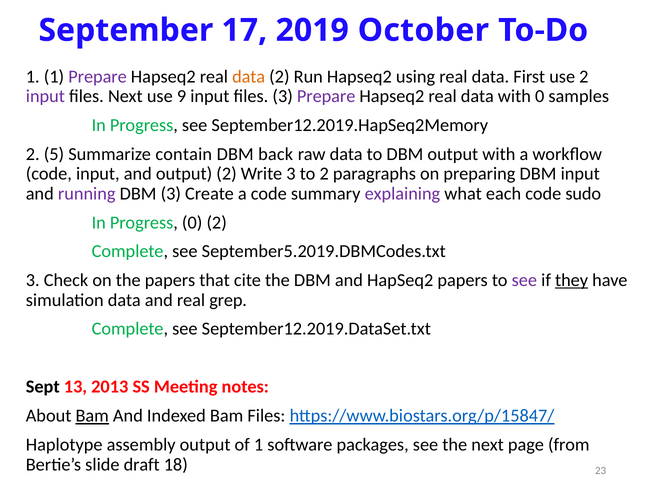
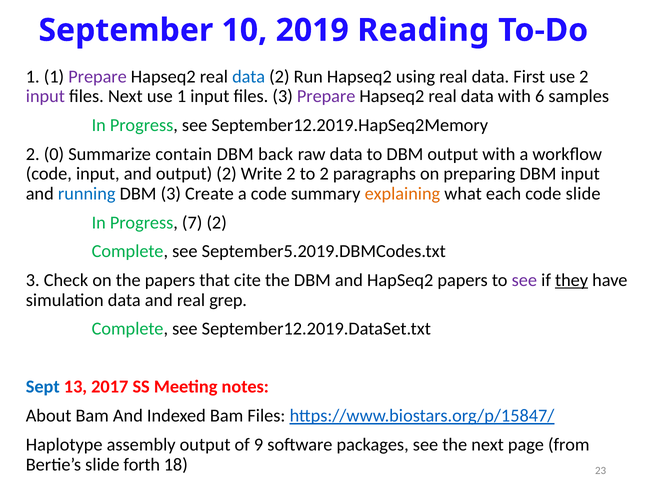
17: 17 -> 10 (244, 30)
October: October -> Reading (423, 30)
data colour: orange -> blue (249, 77)
use 9: 9 -> 1 (182, 97)
with 0: 0 -> 6 (540, 97)
5: 5 -> 0 (54, 154)
Write 3: 3 -> 2 (291, 174)
running colour: purple -> blue (87, 194)
explaining colour: purple -> orange (402, 194)
code sudo: sudo -> slide (583, 194)
Progress 0: 0 -> 7 (192, 223)
Sept colour: black -> blue (43, 387)
2013: 2013 -> 2017 (110, 387)
Bam underline: present -> none (92, 416)
of 1: 1 -> 9 (259, 445)
draft: draft -> forth (142, 465)
